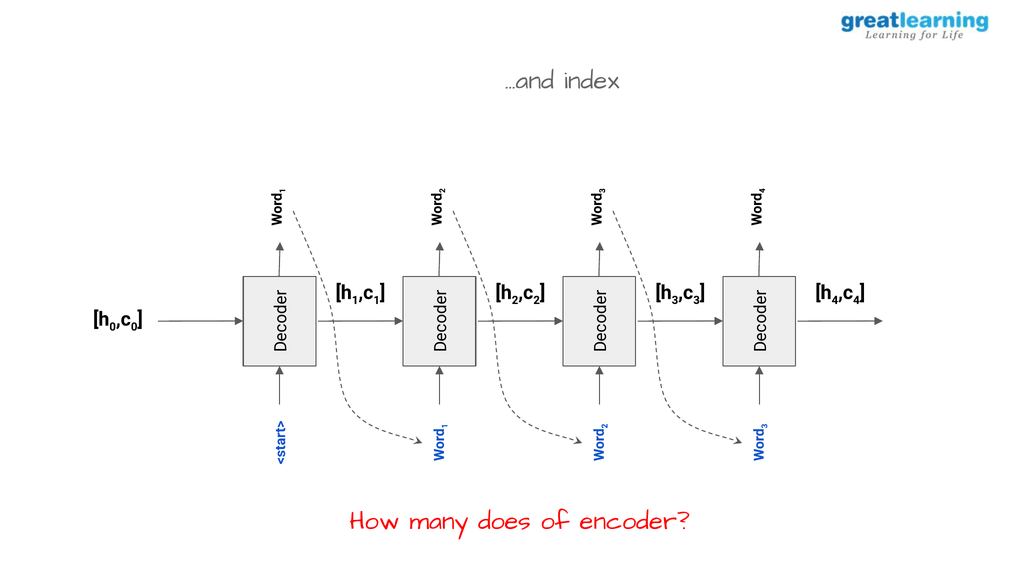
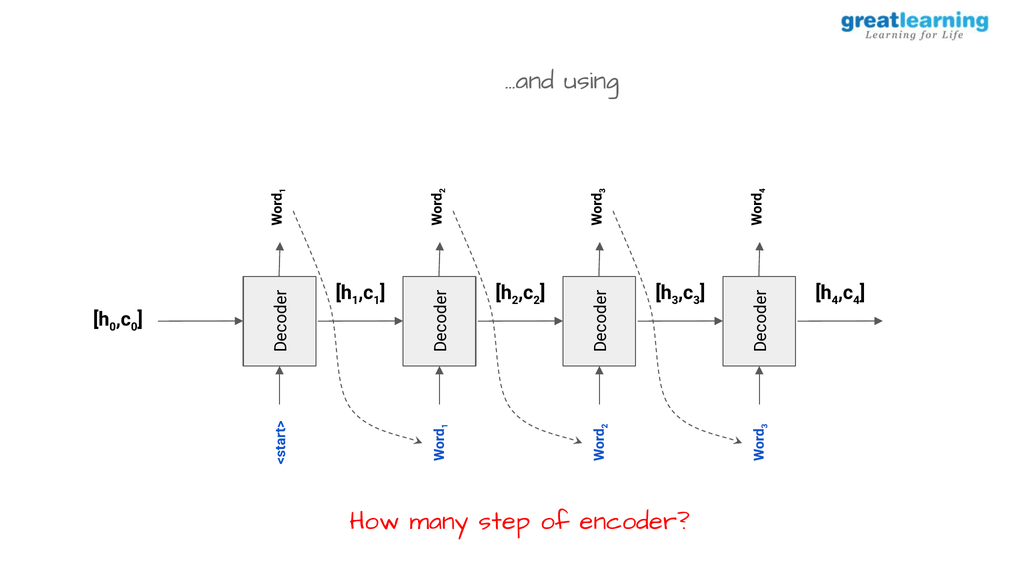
index: index -> using (592, 80)
does: does -> step (504, 521)
